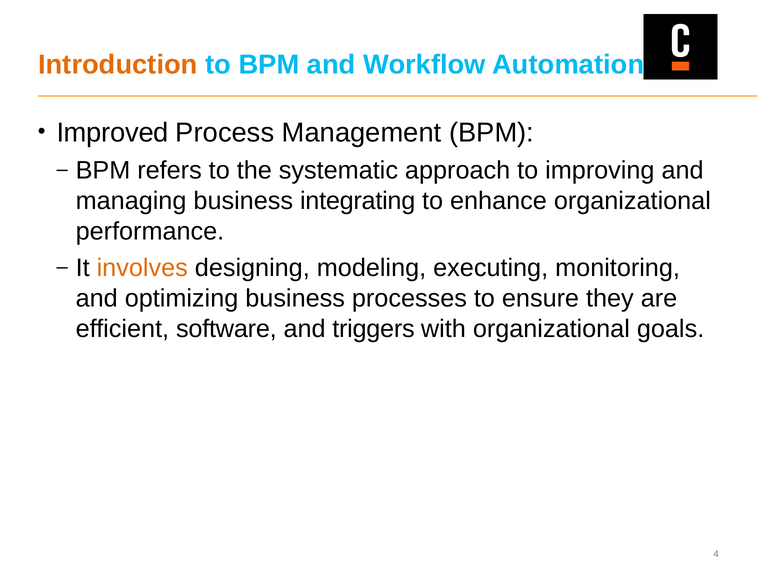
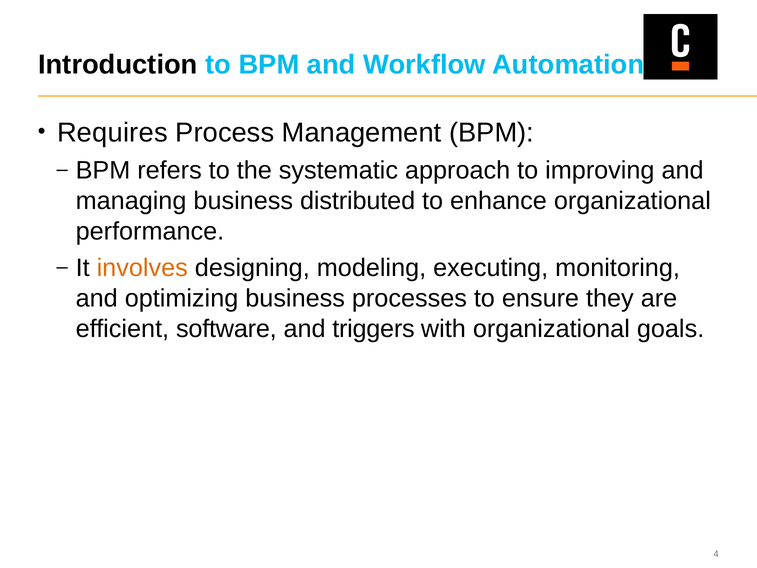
Introduction colour: orange -> black (118, 65)
Improved: Improved -> Requires (112, 133)
integrating: integrating -> distributed (358, 201)
